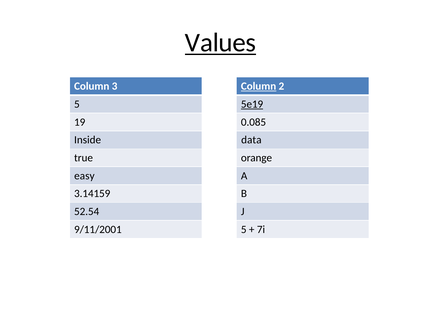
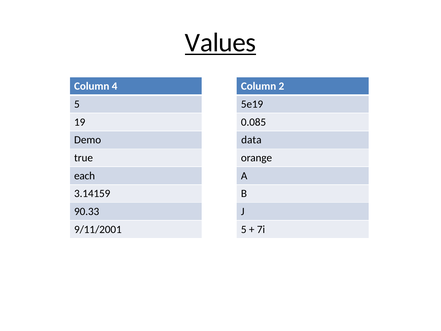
3: 3 -> 4 (115, 86)
Column underline: present -> none (259, 86)
5e19 underline: present -> none (252, 104)
Inside: Inside -> Demo (88, 140)
easy: easy -> each (85, 176)
52.54: 52.54 -> 90.33 (87, 211)
